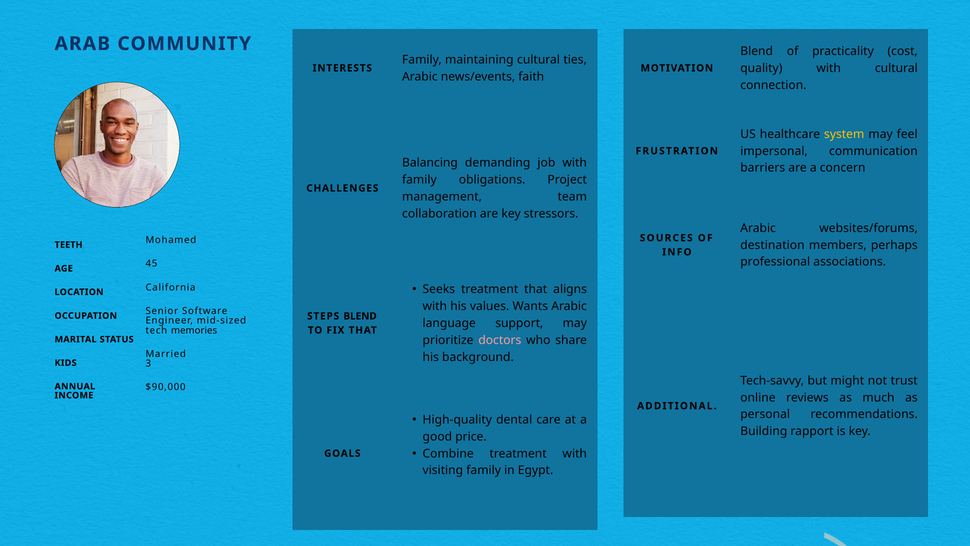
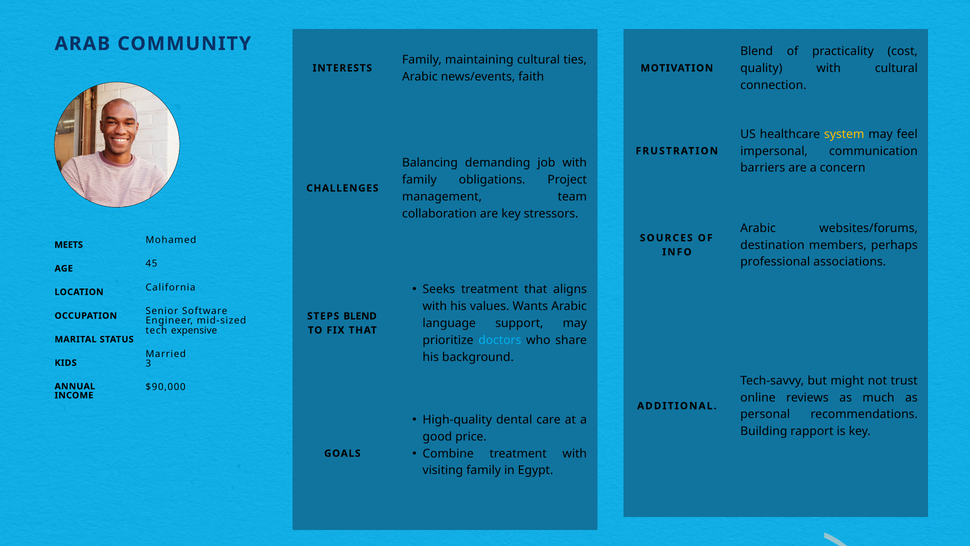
TEETH: TEETH -> MEETS (69, 245)
memories: memories -> expensive (194, 330)
doctors colour: pink -> light blue (500, 340)
